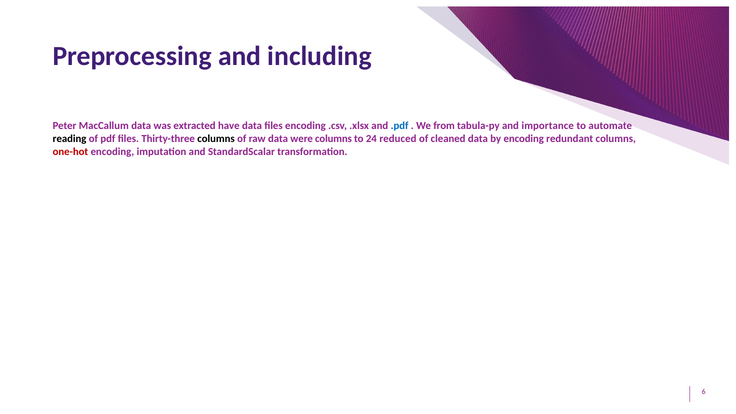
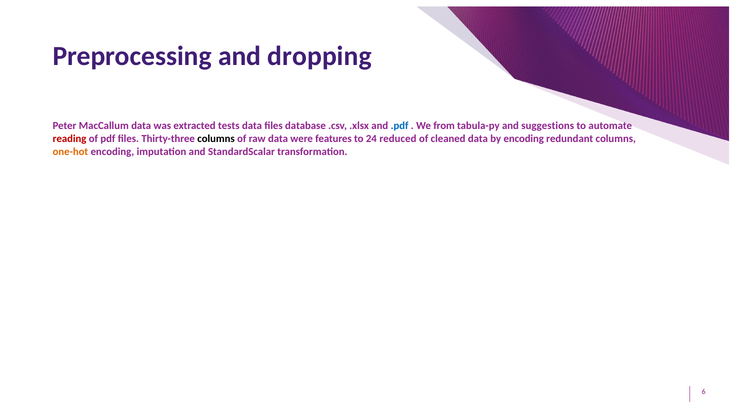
including: including -> dropping (320, 56)
have: have -> tests (229, 126)
files encoding: encoding -> database (305, 126)
importance: importance -> suggestions (548, 126)
reading colour: black -> red (70, 139)
were columns: columns -> features (333, 139)
one-hot colour: red -> orange (70, 152)
